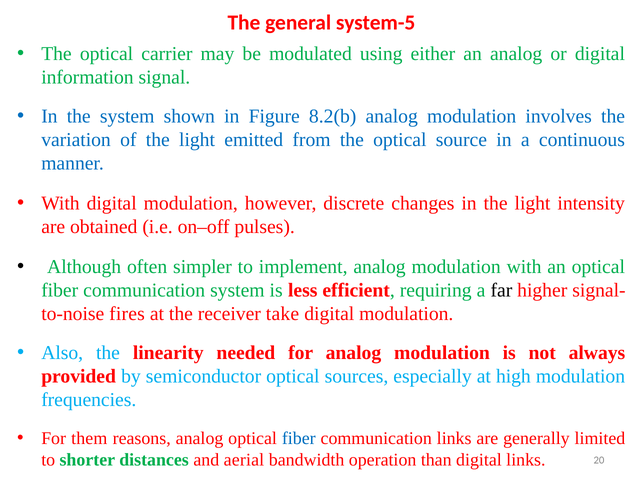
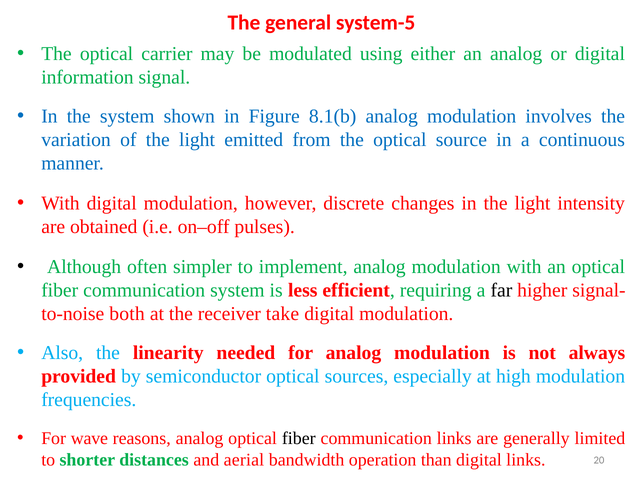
8.2(b: 8.2(b -> 8.1(b (333, 116)
fires: fires -> both (127, 314)
them: them -> wave (89, 439)
fiber colour: blue -> black (299, 439)
